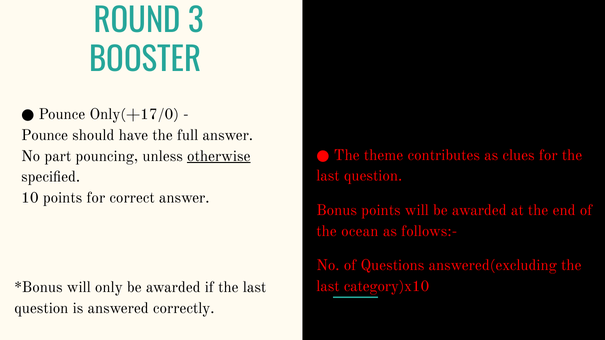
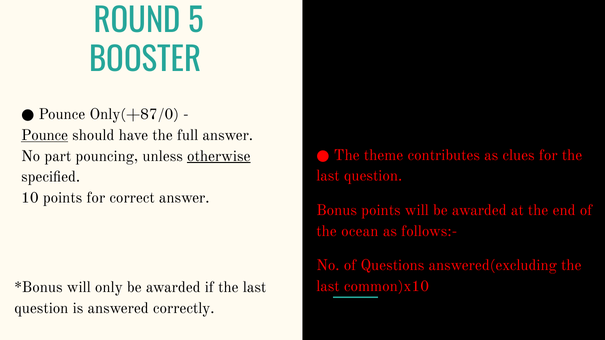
3: 3 -> 5 (196, 21)
Only(+17/0: Only(+17/0 -> Only(+87/0 (134, 114)
Pounce underline: none -> present (45, 135)
category)x10: category)x10 -> common)x10 (386, 286)
